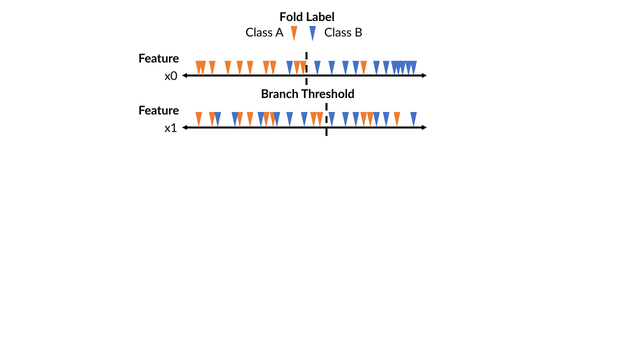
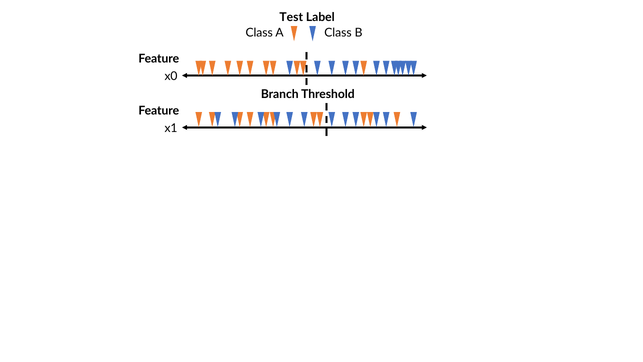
Fold: Fold -> Test (291, 17)
